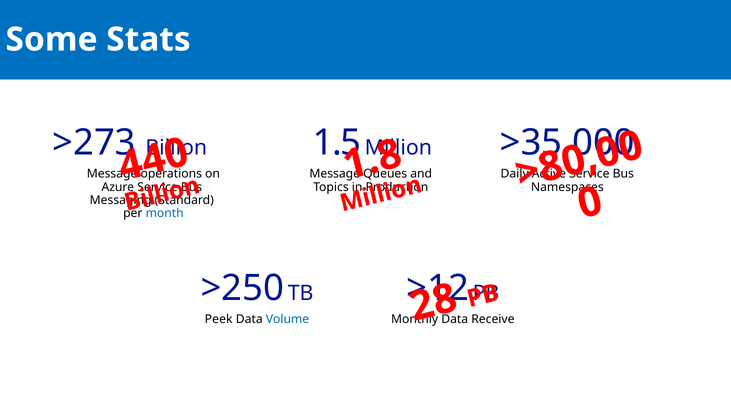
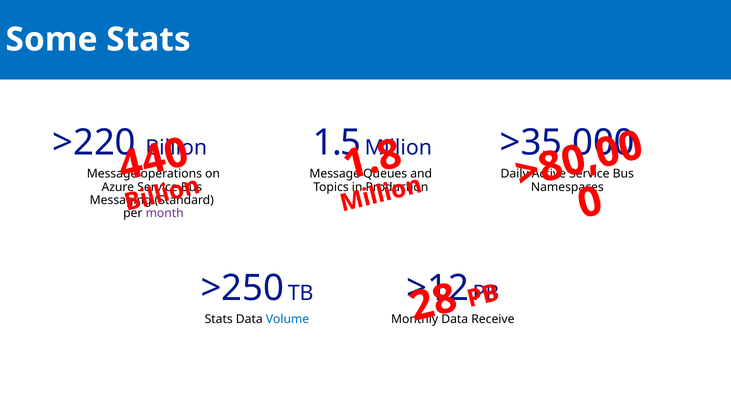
>273: >273 -> >220 (94, 143)
month colour: blue -> purple (165, 213)
Peek: Peek -> Stats (219, 319)
